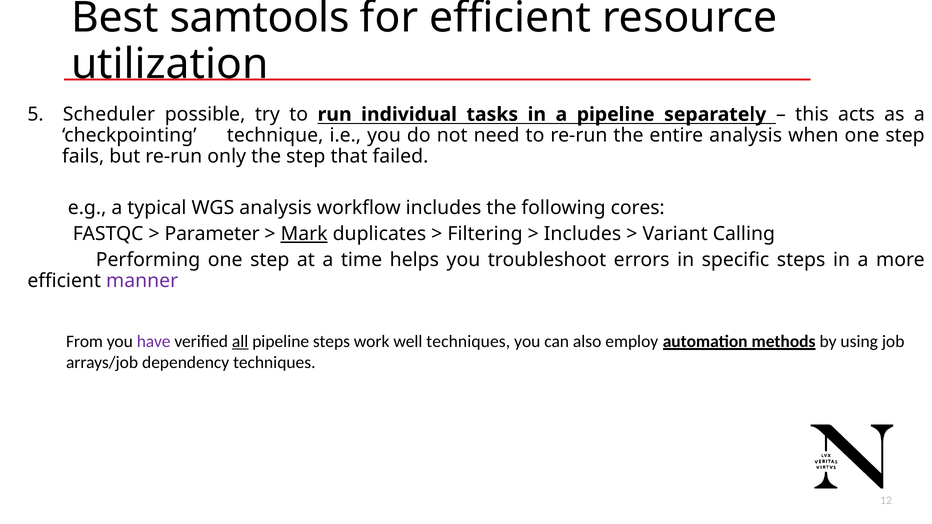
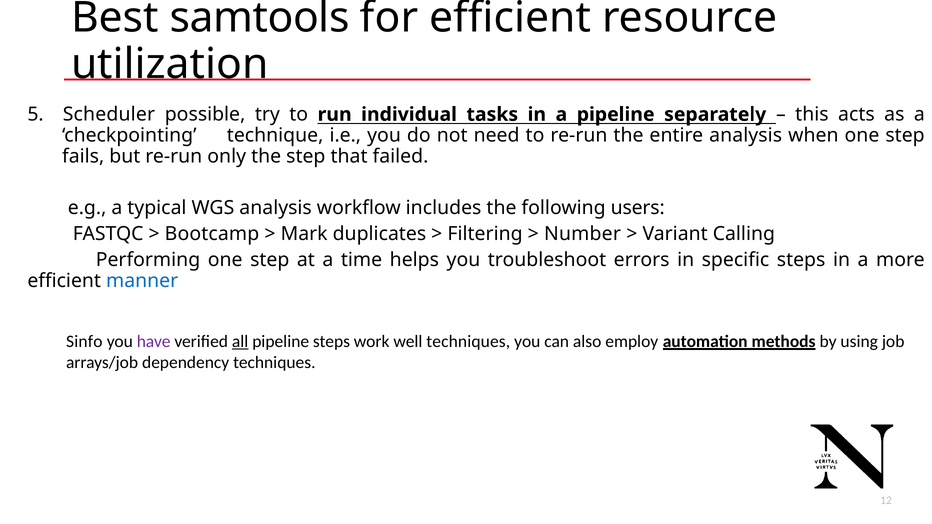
cores: cores -> users (638, 208)
Parameter: Parameter -> Bootcamp (212, 234)
Mark underline: present -> none (304, 234)
Includes: Includes -> Number (582, 234)
manner colour: purple -> blue (142, 281)
From: From -> Sinfo (84, 342)
